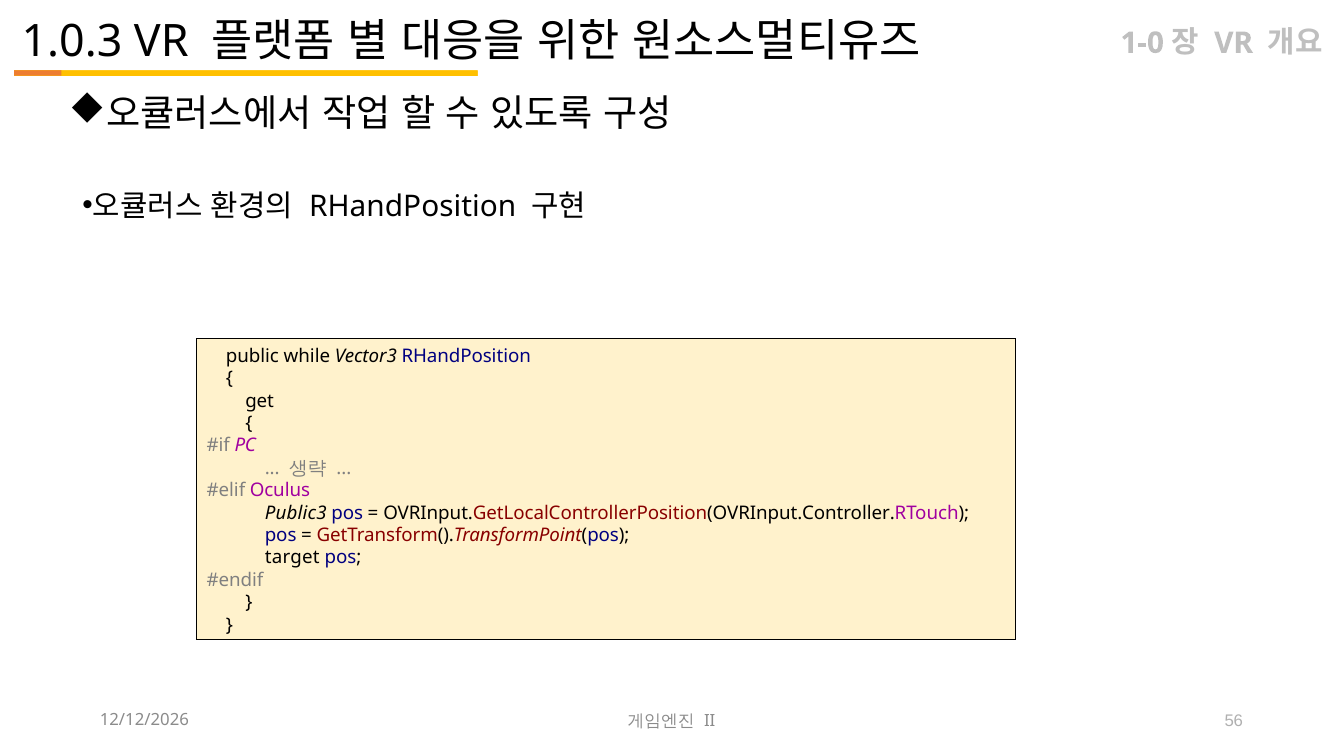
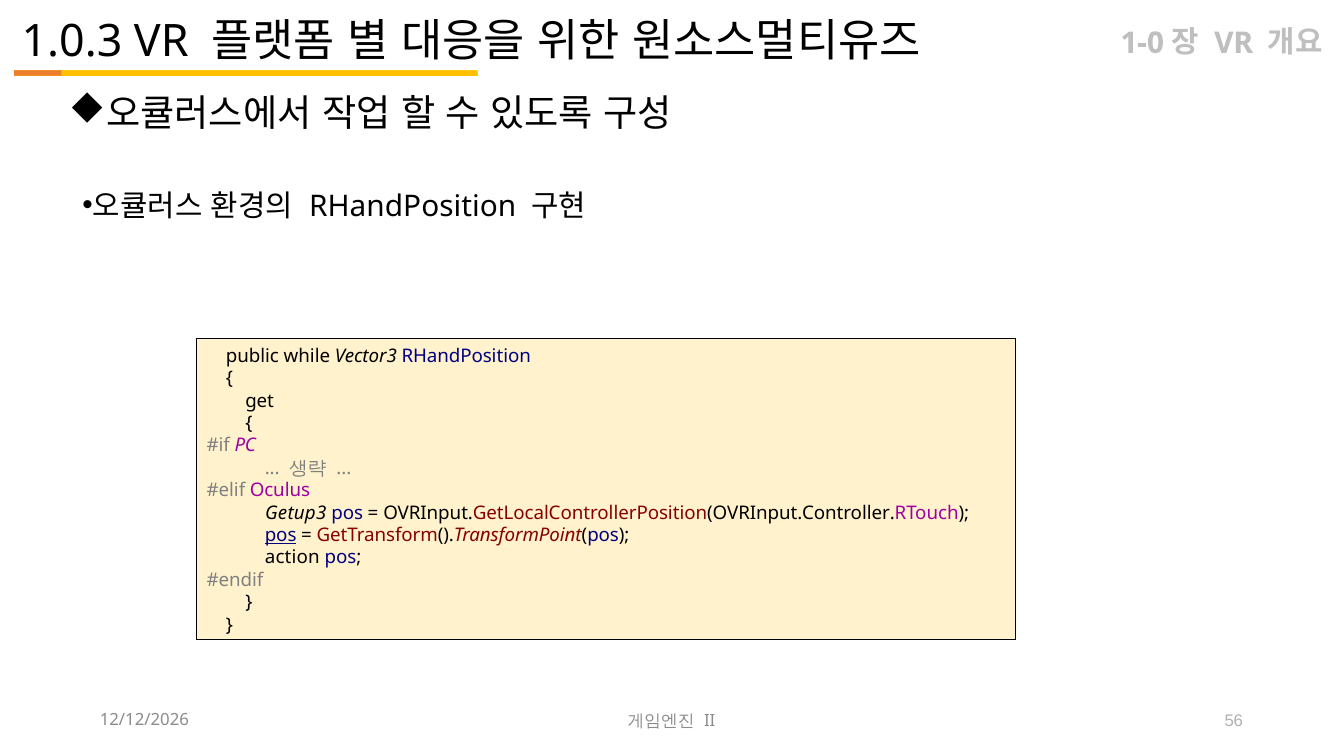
Public3: Public3 -> Getup3 (296, 513)
pos underline: none -> present (281, 536)
target: target -> action (292, 558)
